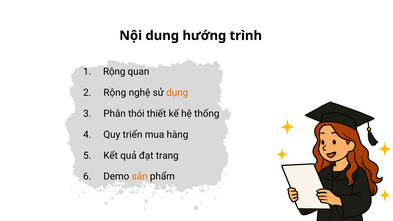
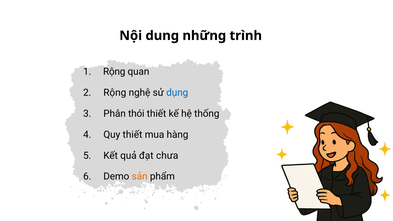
hướng: hướng -> những (204, 36)
dụng colour: orange -> blue (177, 93)
Quy triển: triển -> thiết (132, 135)
trang: trang -> chưa (167, 156)
